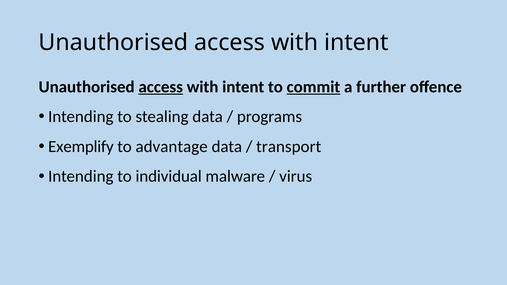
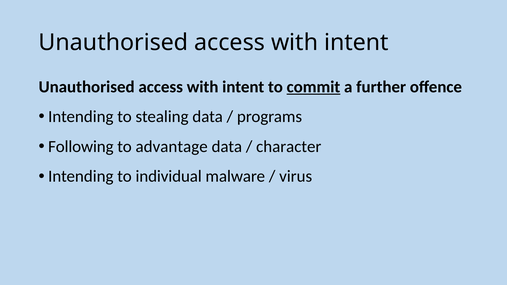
access underline: present -> none (161, 87)
Exemplify: Exemplify -> Following (81, 147)
transport: transport -> character (289, 147)
